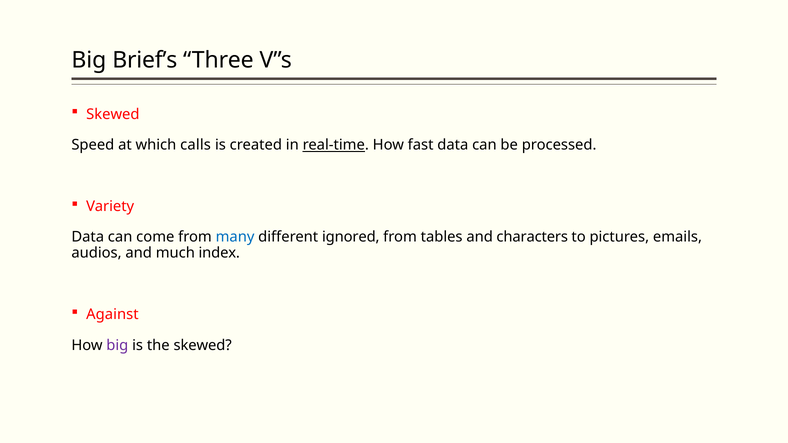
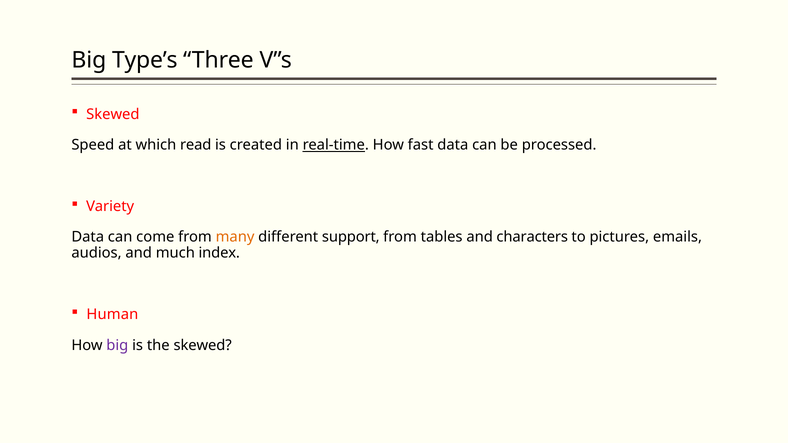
Brief’s: Brief’s -> Type’s (145, 60)
calls: calls -> read (196, 145)
many colour: blue -> orange (235, 237)
ignored: ignored -> support (351, 237)
Against: Against -> Human (112, 315)
